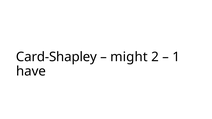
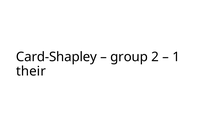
might: might -> group (129, 57)
have: have -> their (31, 71)
